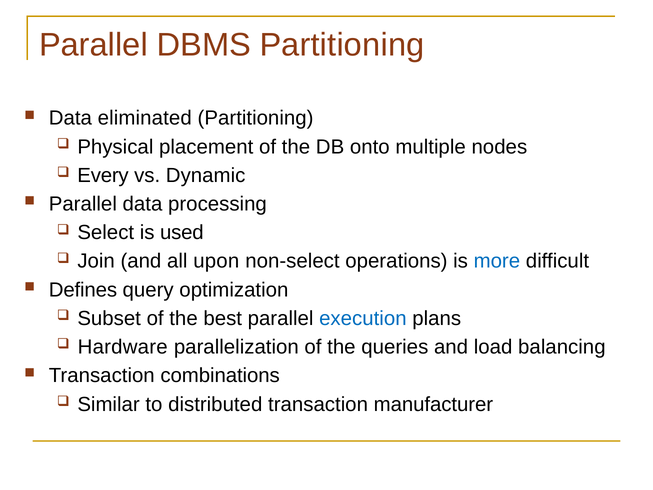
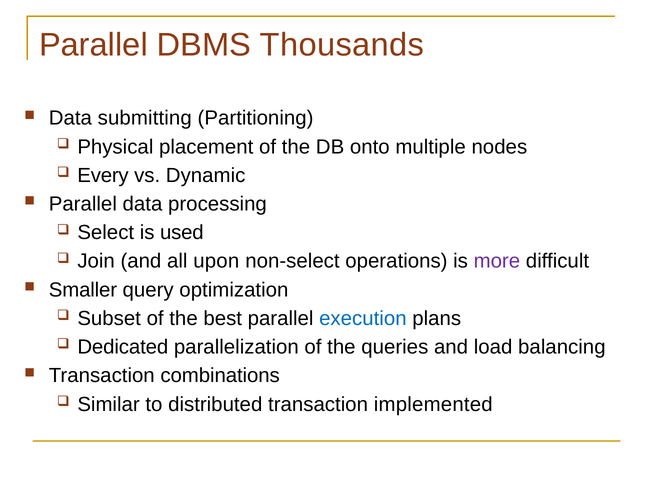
DBMS Partitioning: Partitioning -> Thousands (342, 45)
eliminated: eliminated -> submitting (145, 118)
more colour: blue -> purple (497, 261)
Defines: Defines -> Smaller (83, 290)
Hardware: Hardware -> Dedicated (123, 347)
manufacturer: manufacturer -> implemented (433, 404)
